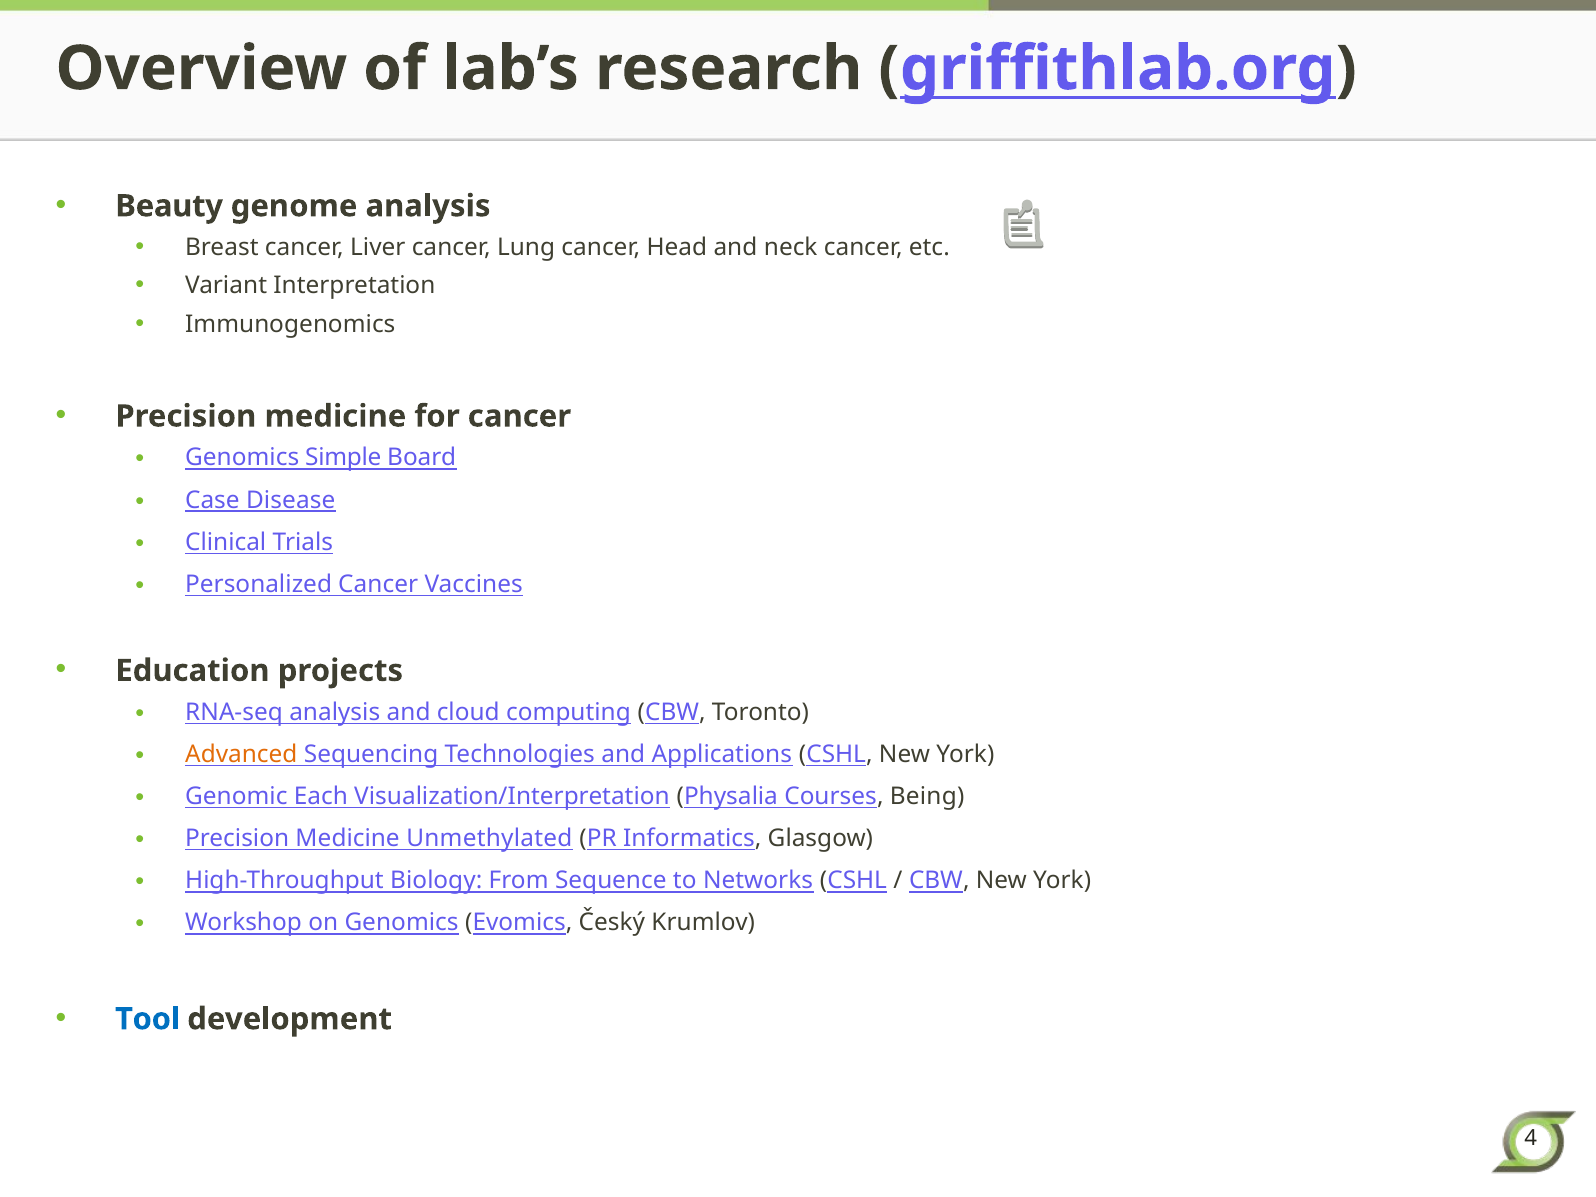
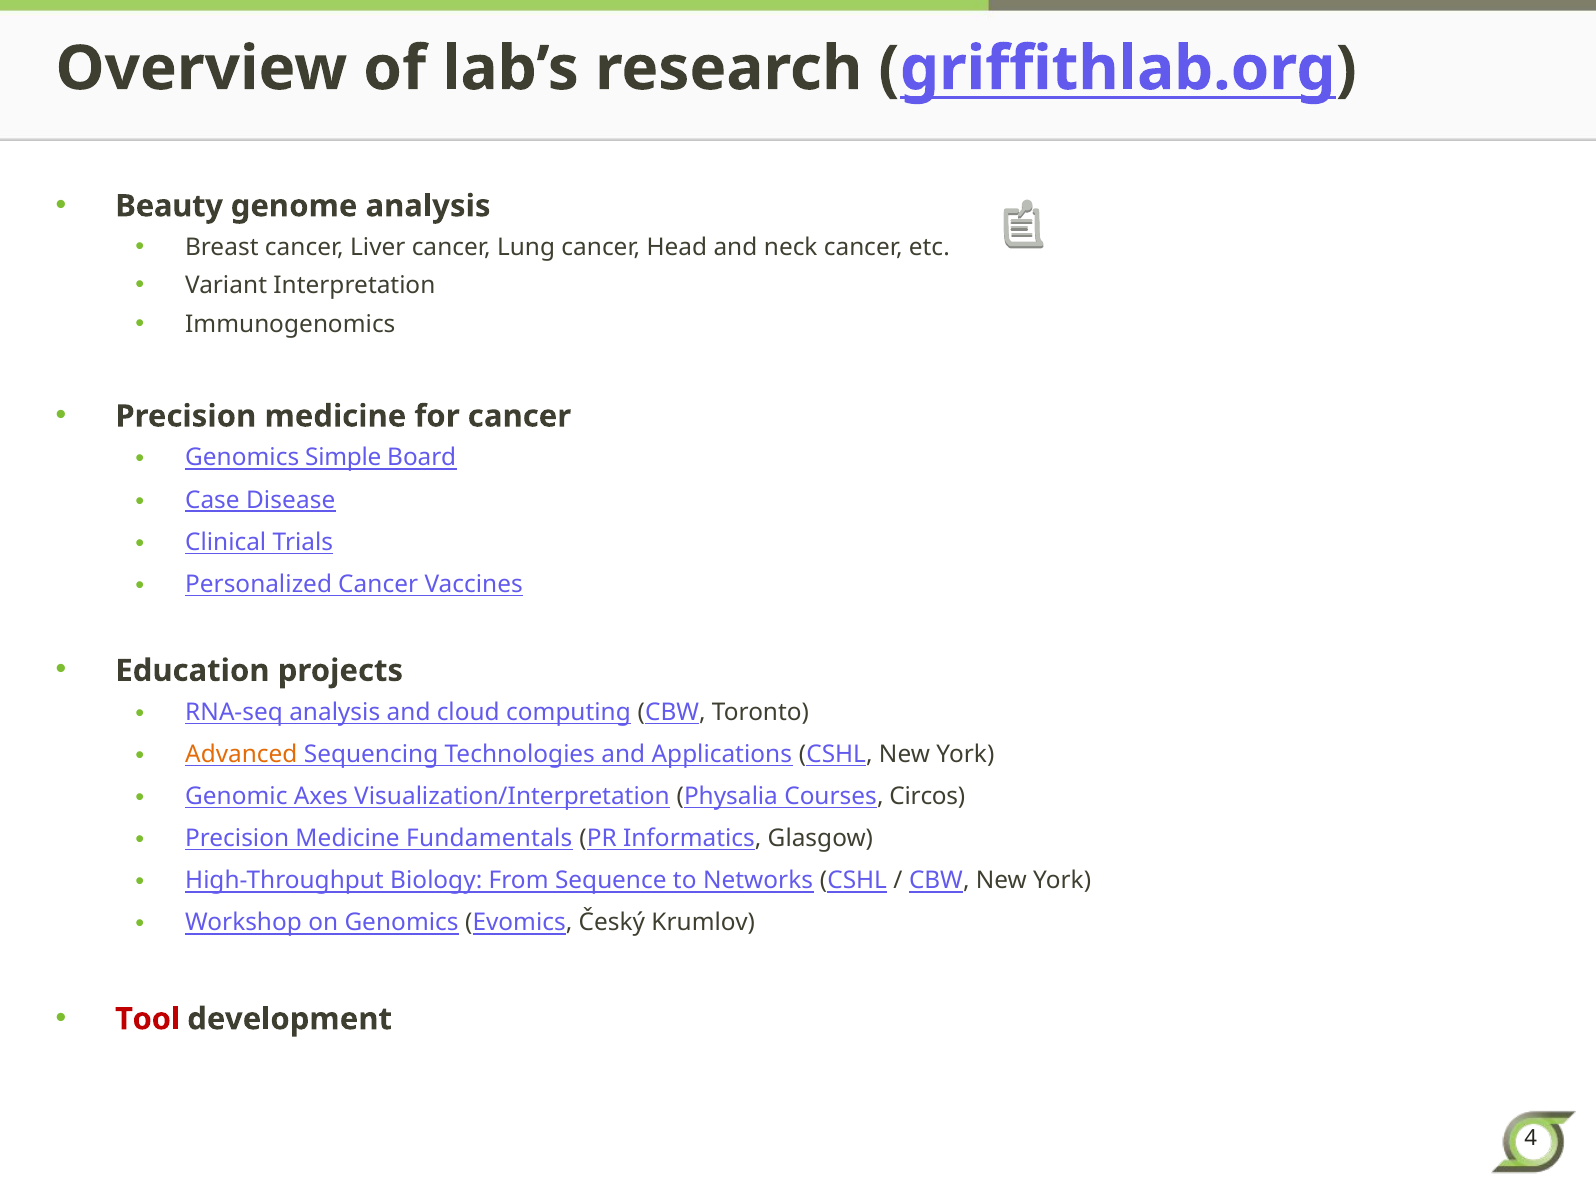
Each: Each -> Axes (321, 797)
Being: Being -> Circos (927, 797)
Unmethylated: Unmethylated -> Fundamentals (489, 839)
Tool colour: blue -> red (147, 1019)
